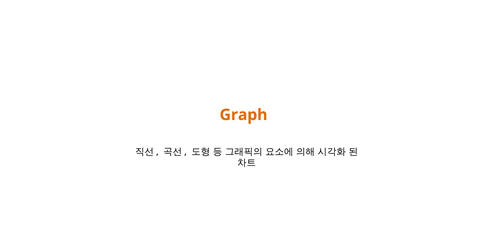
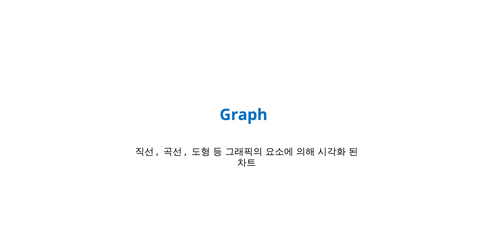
Graph colour: orange -> blue (244, 115)
